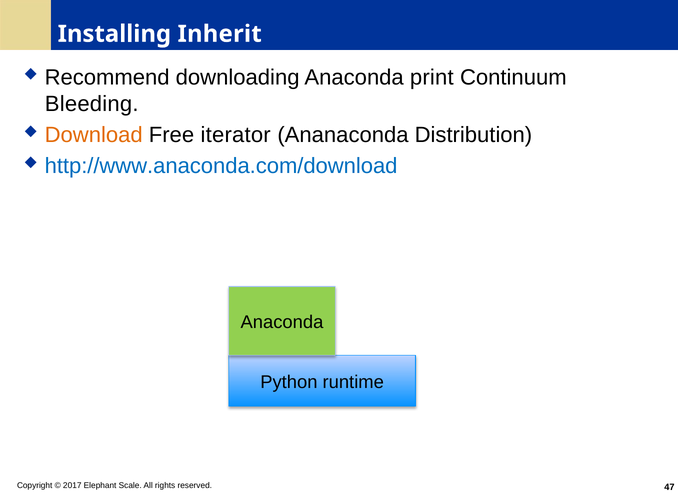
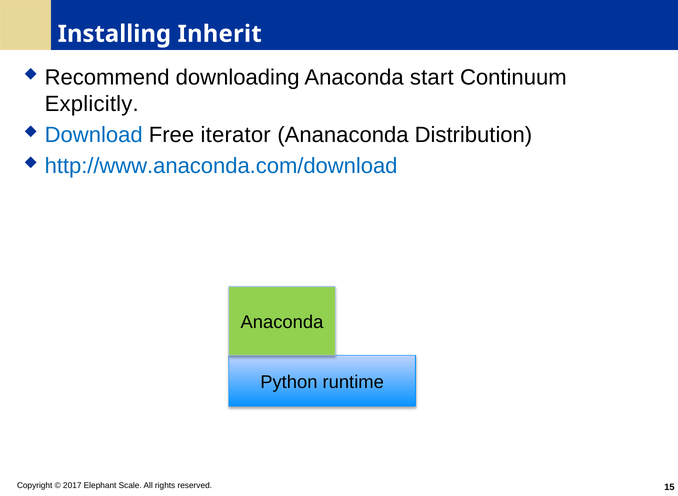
print: print -> start (432, 78)
Bleeding: Bleeding -> Explicitly (92, 104)
Download colour: orange -> blue (94, 135)
47: 47 -> 15 (669, 487)
